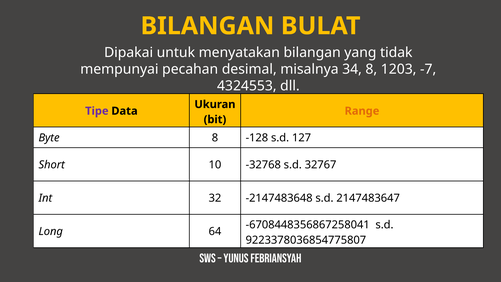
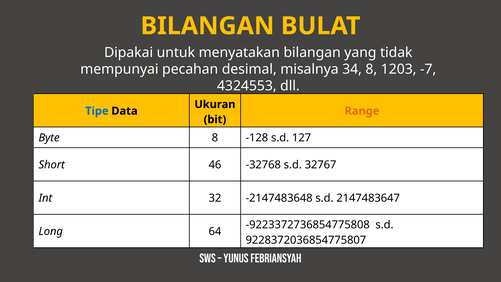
Tipe colour: purple -> blue (97, 111)
10: 10 -> 46 (215, 165)
-6708448356867258041: -6708448356867258041 -> -9223372736854775808 (308, 225)
9223378036854775807: 9223378036854775807 -> 9228372036854775807 (306, 240)
